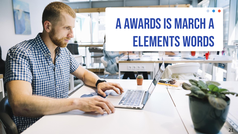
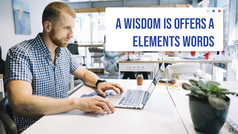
AWARDS: AWARDS -> WISDOM (142, 24)
MARCH: MARCH -> OFFERS (190, 24)
